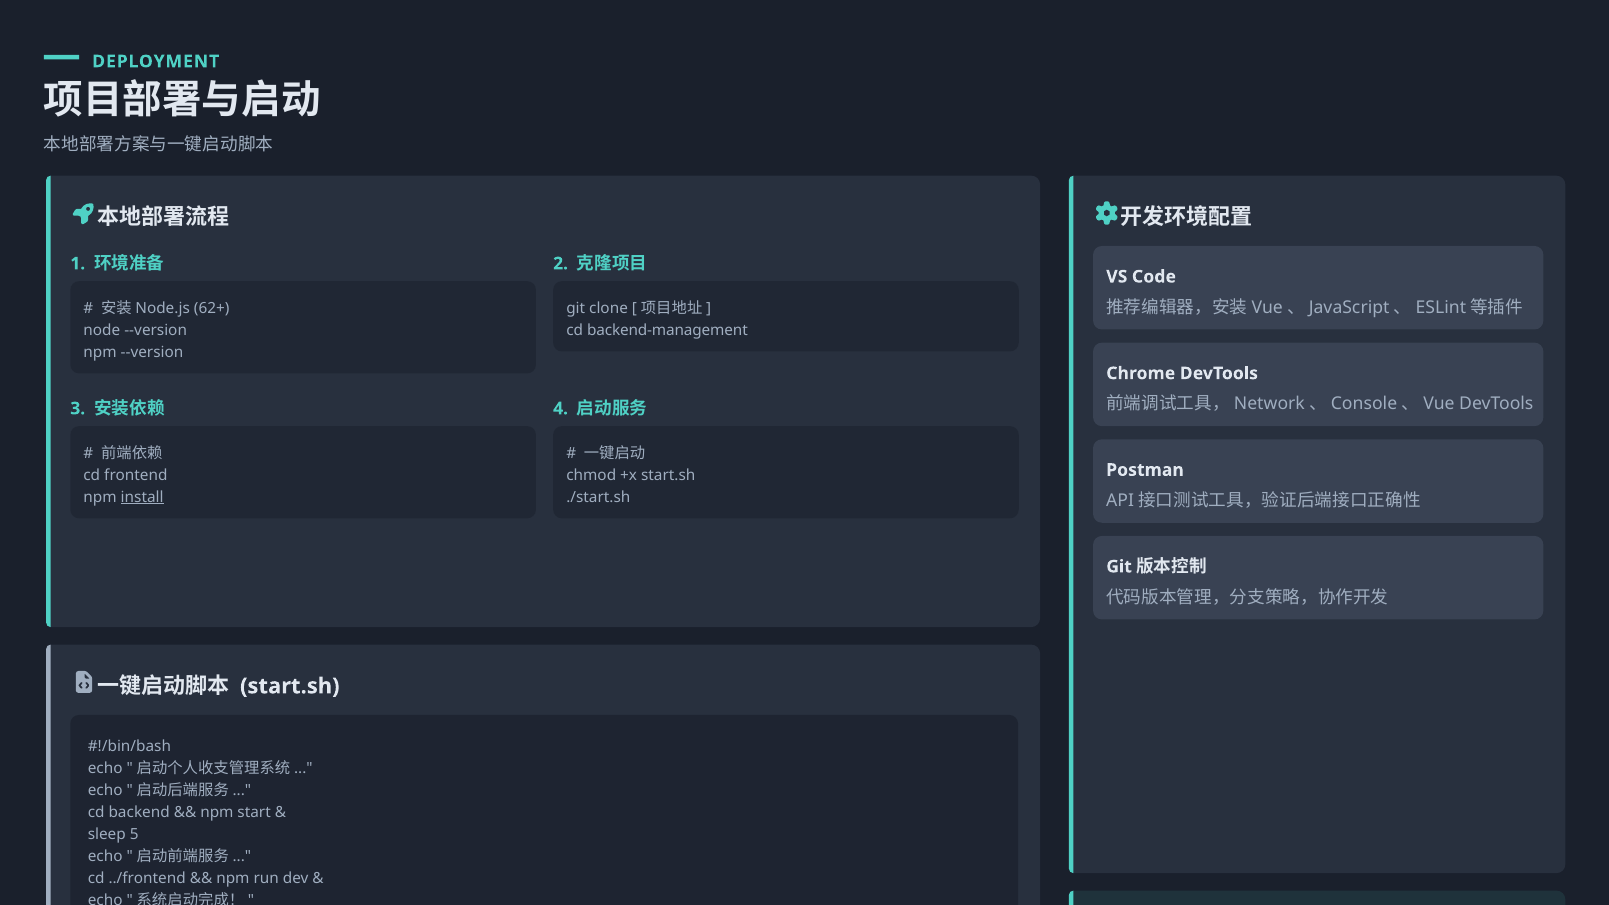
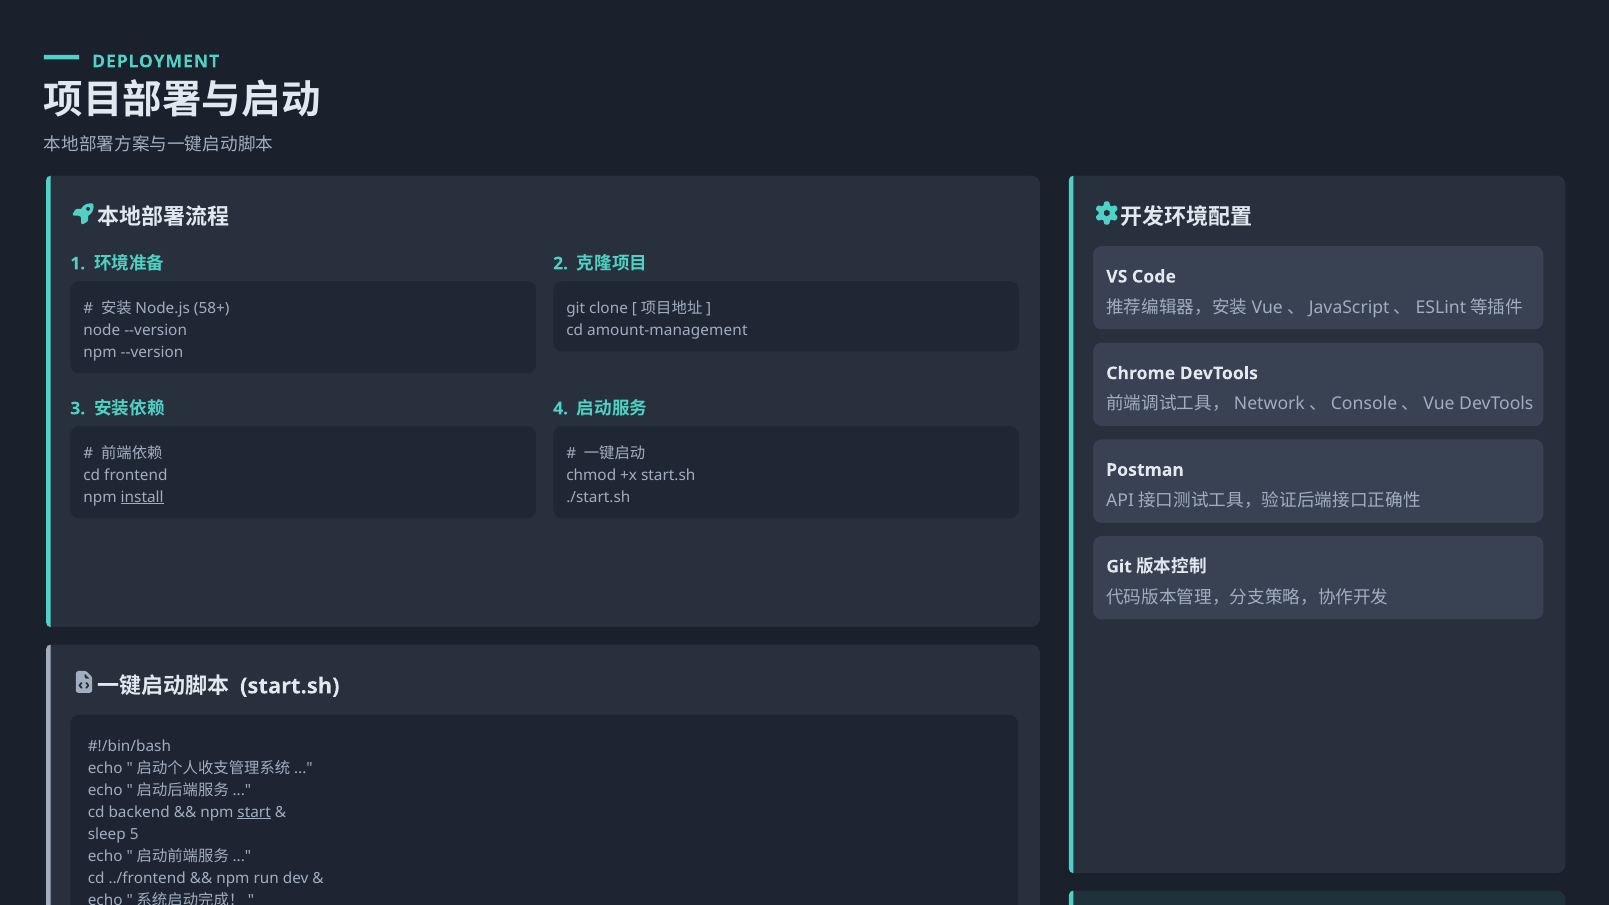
62+: 62+ -> 58+ (212, 308)
backend-management: backend-management -> amount-management (667, 330)
start underline: none -> present (254, 812)
